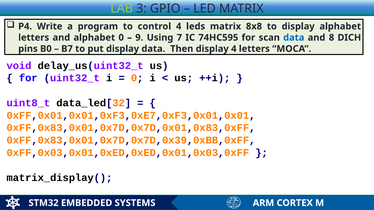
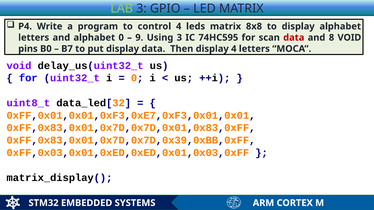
Using 7: 7 -> 3 (179, 38)
data colour: blue -> red (294, 38)
8 DICH: DICH -> VOID (349, 38)
